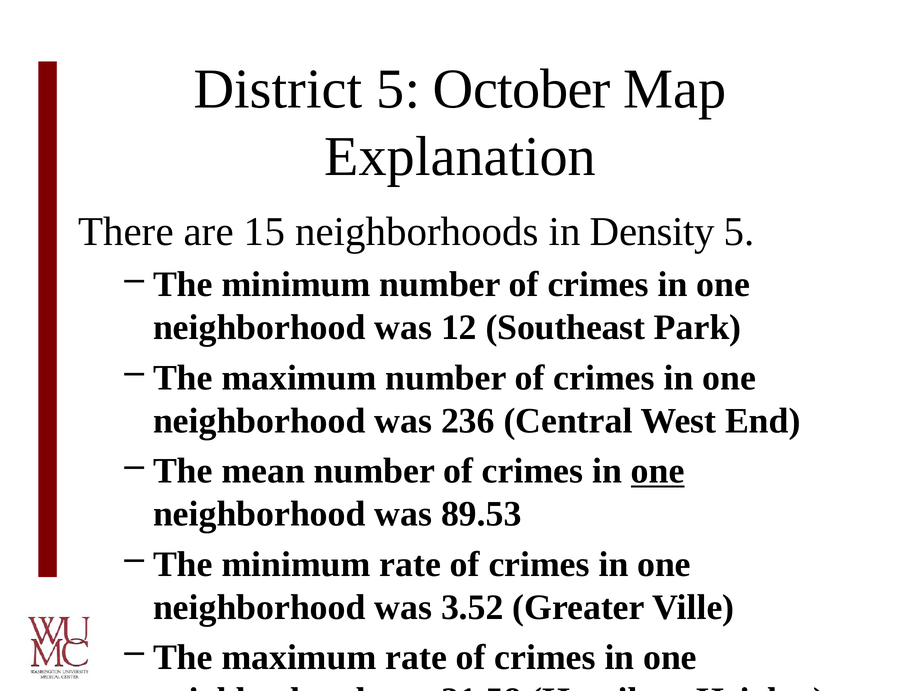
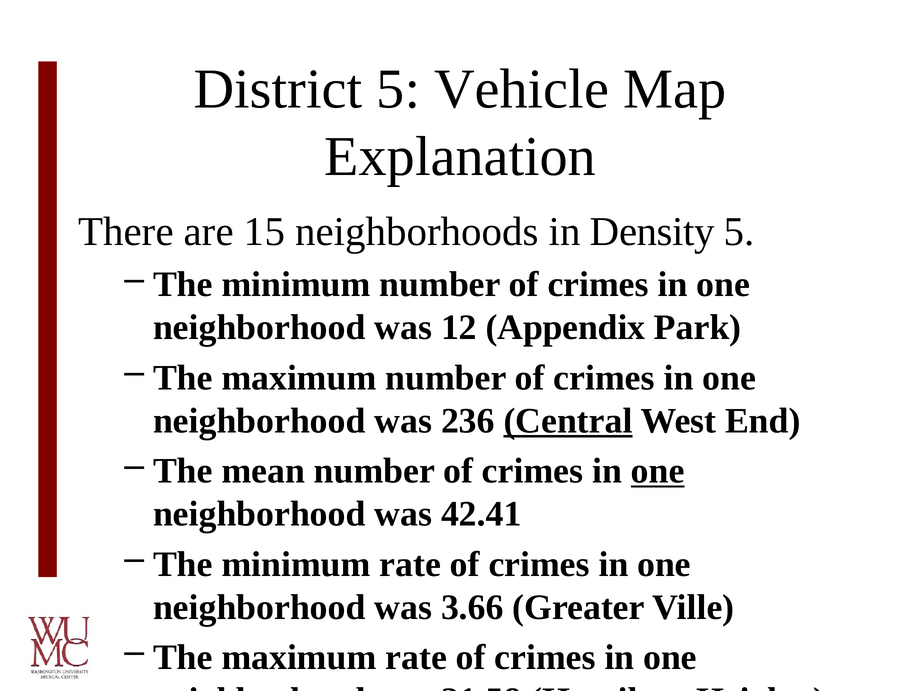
October: October -> Vehicle (522, 89)
Southeast: Southeast -> Appendix (565, 327)
Central underline: none -> present (568, 421)
89.53: 89.53 -> 42.41 (481, 514)
3.52: 3.52 -> 3.66 (472, 607)
